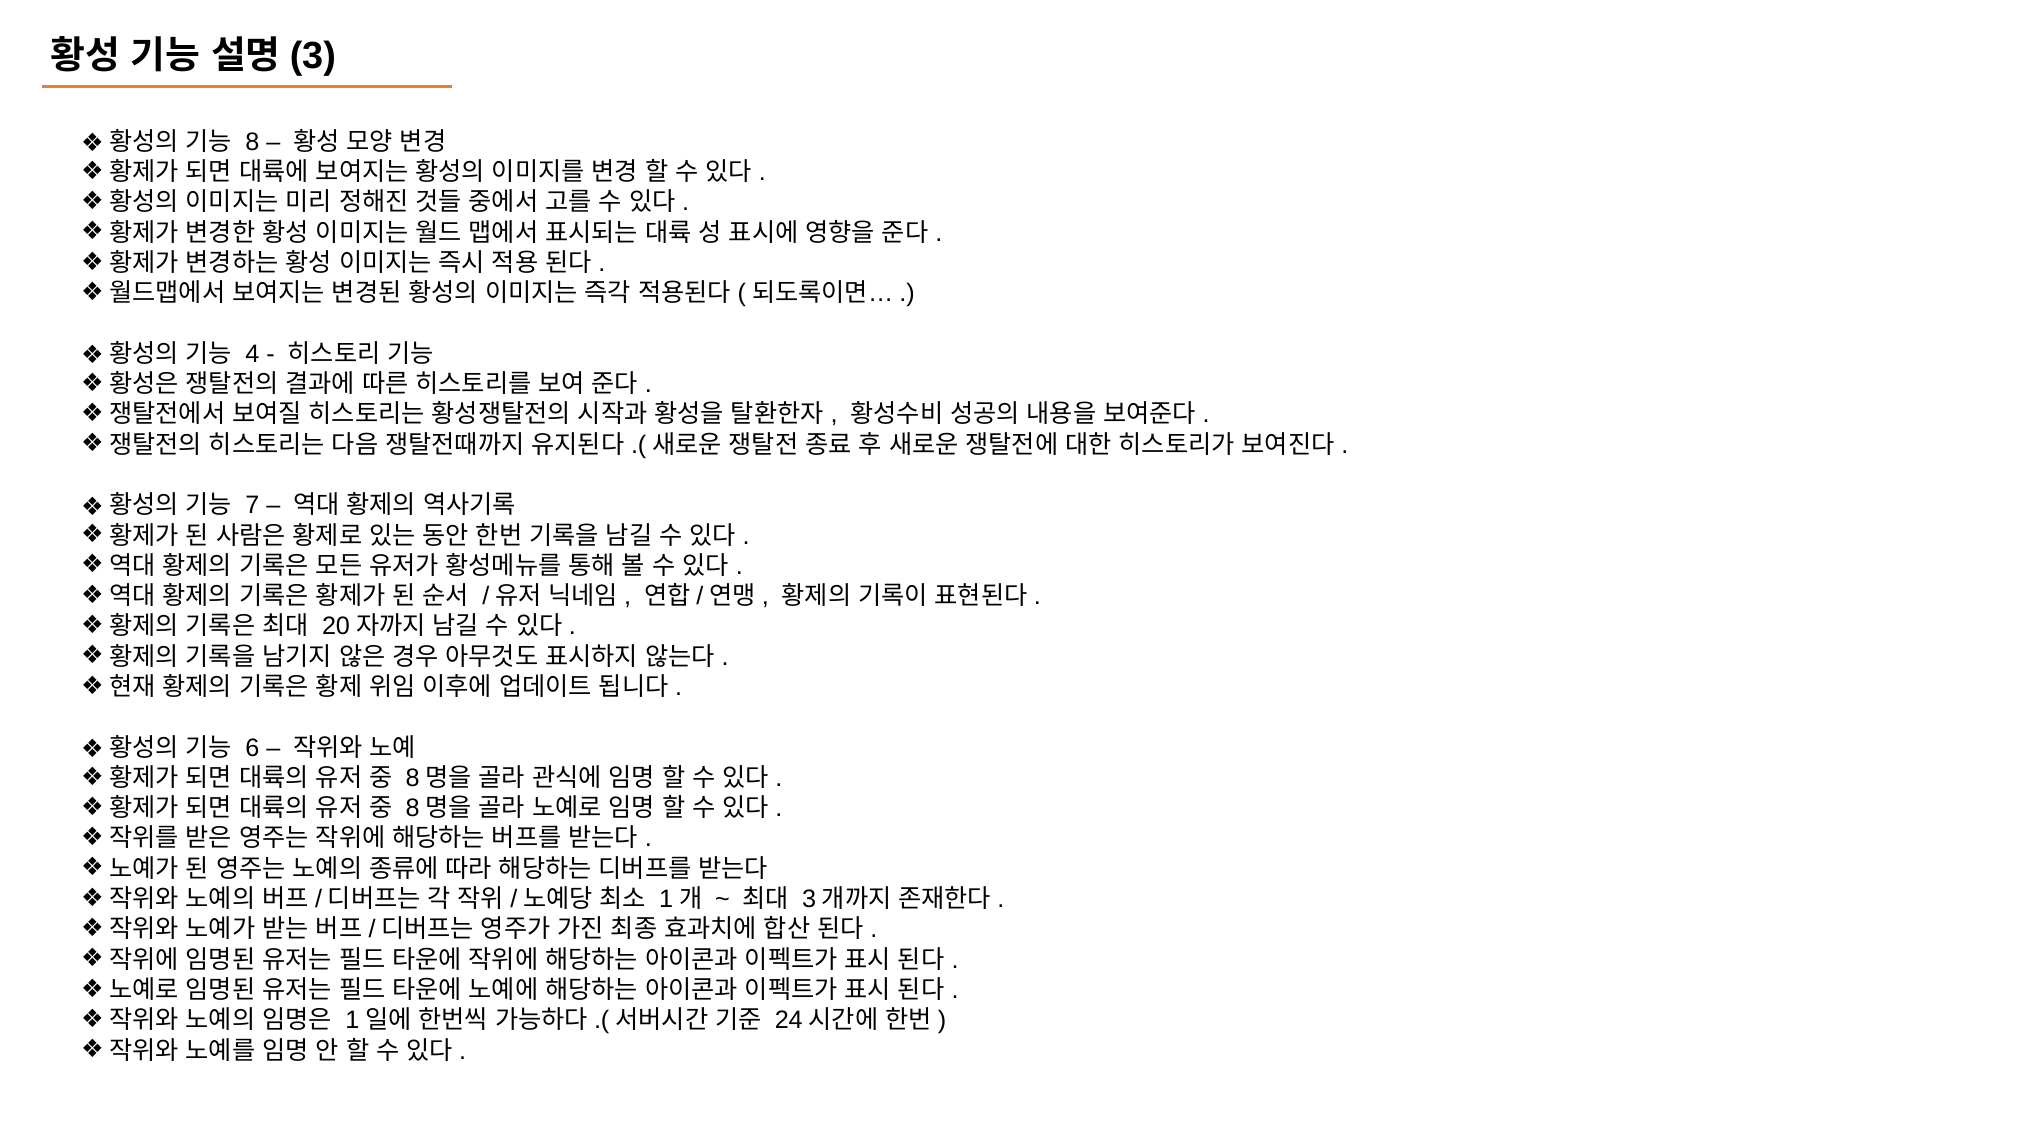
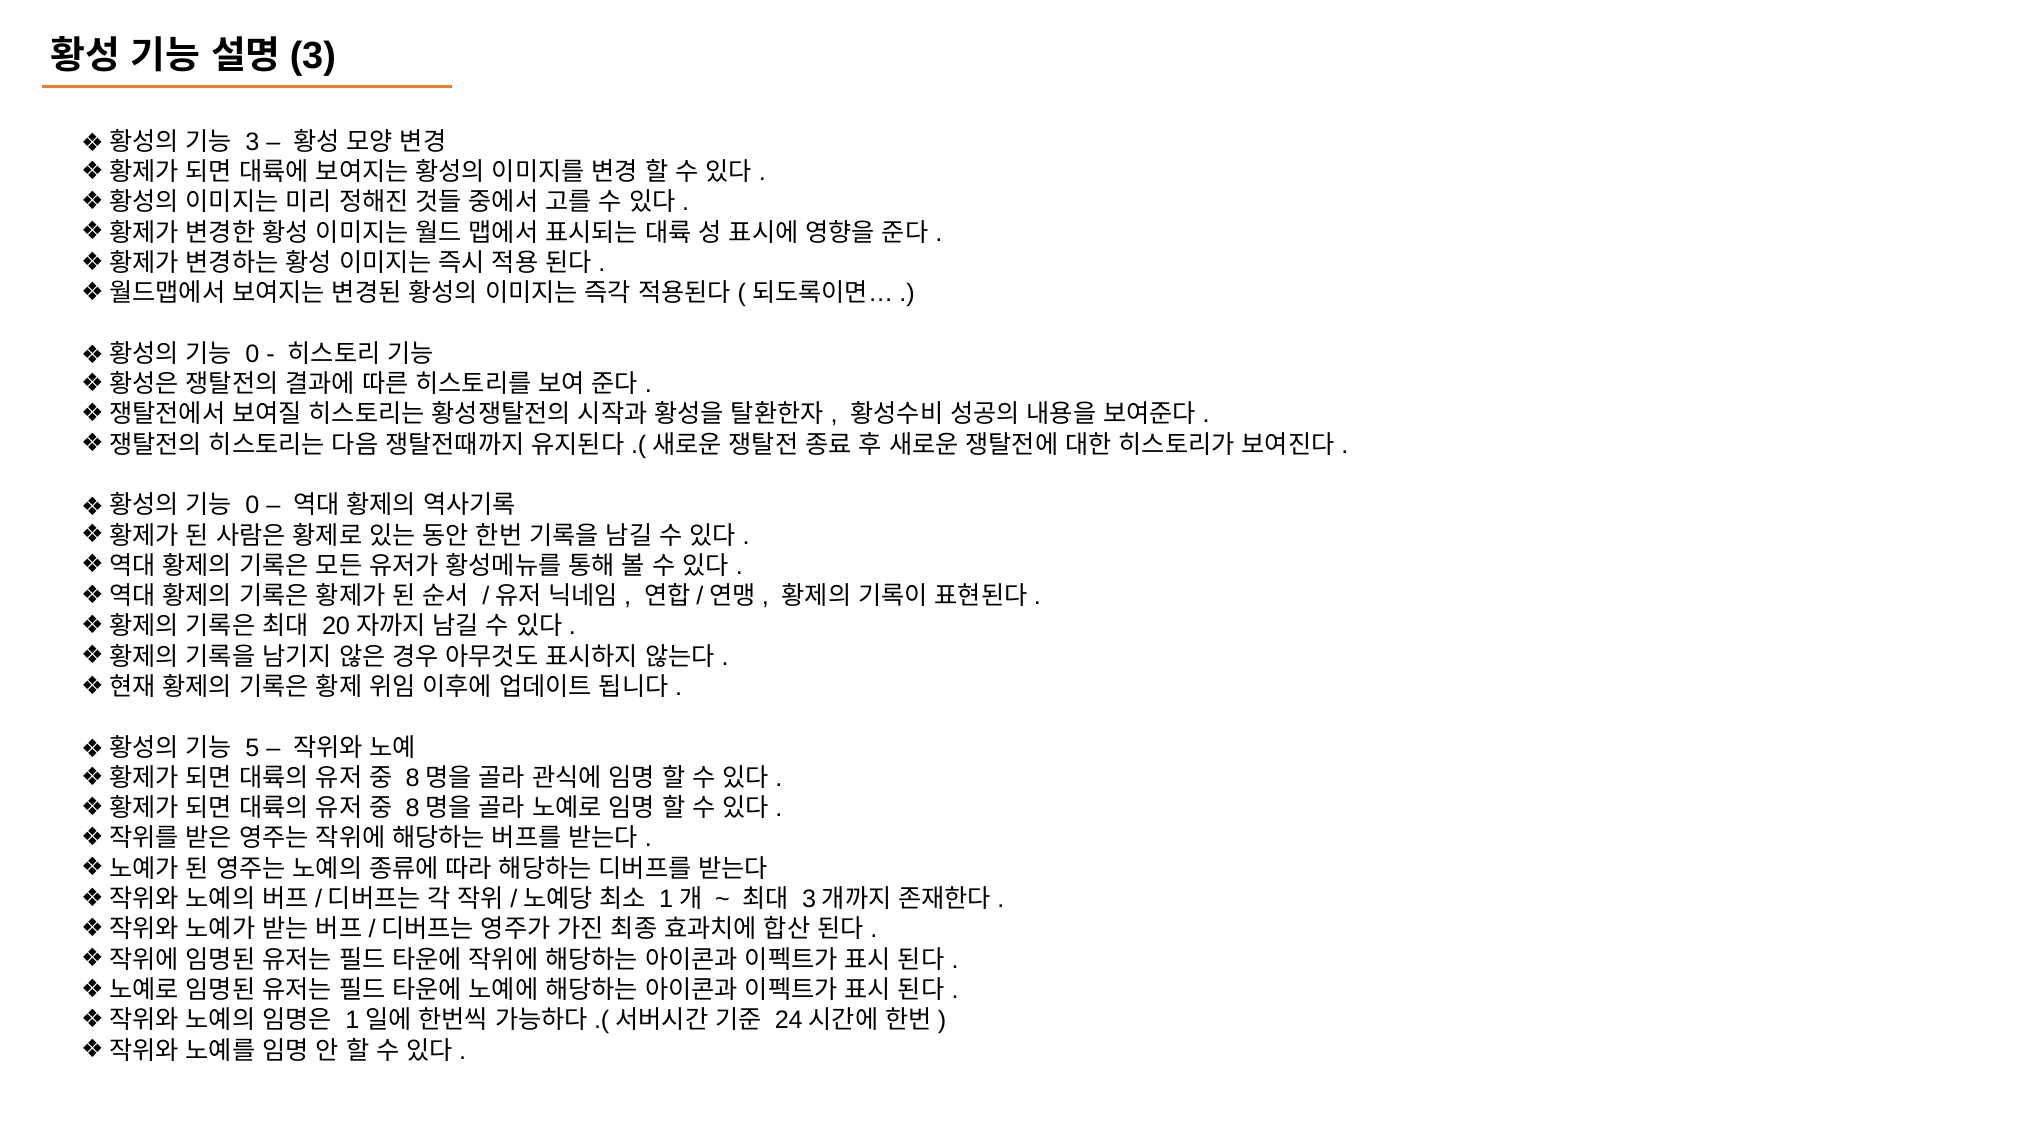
8: 8 -> 3 (252, 142)
4: 4 -> 0 (252, 354)
7: 7 -> 0 (252, 505)
6: 6 -> 5 (252, 748)
